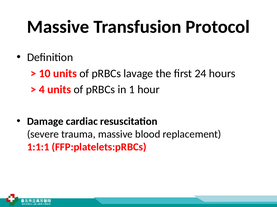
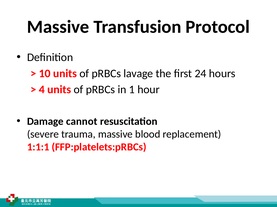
cardiac: cardiac -> cannot (82, 122)
